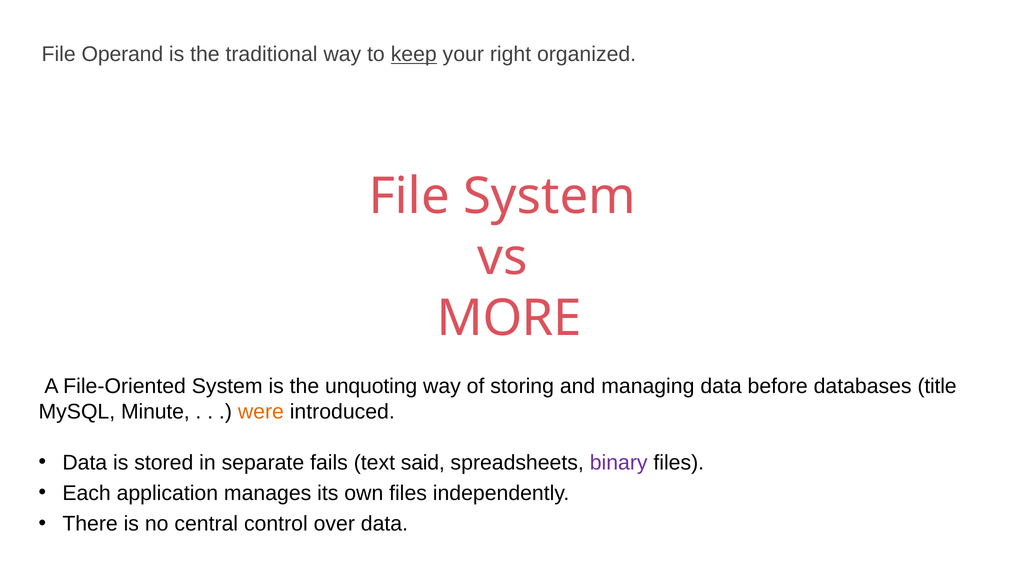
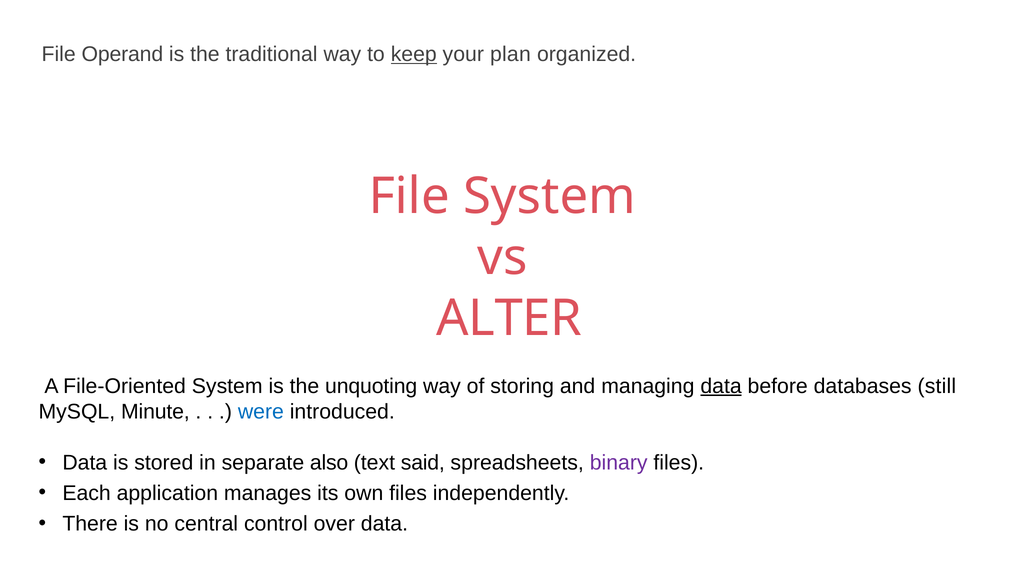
right: right -> plan (510, 54)
MORE: MORE -> ALTER (509, 318)
data underline: none -> present (721, 386)
title: title -> still (937, 386)
were colour: orange -> blue (261, 411)
fails: fails -> also (329, 462)
